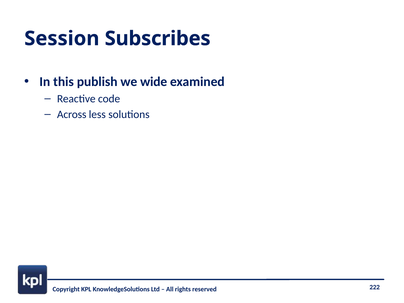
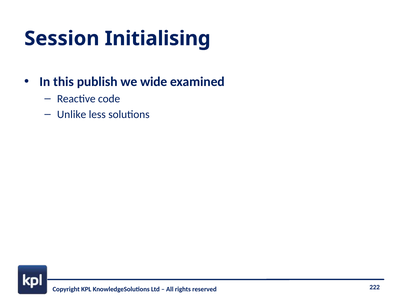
Subscribes: Subscribes -> Initialising (158, 39)
Across: Across -> Unlike (72, 114)
